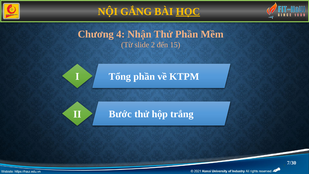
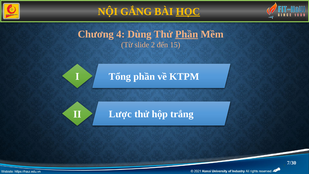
Nhận: Nhận -> Dùng (139, 34)
Phần underline: none -> present (187, 34)
Bước: Bước -> Lược (120, 114)
